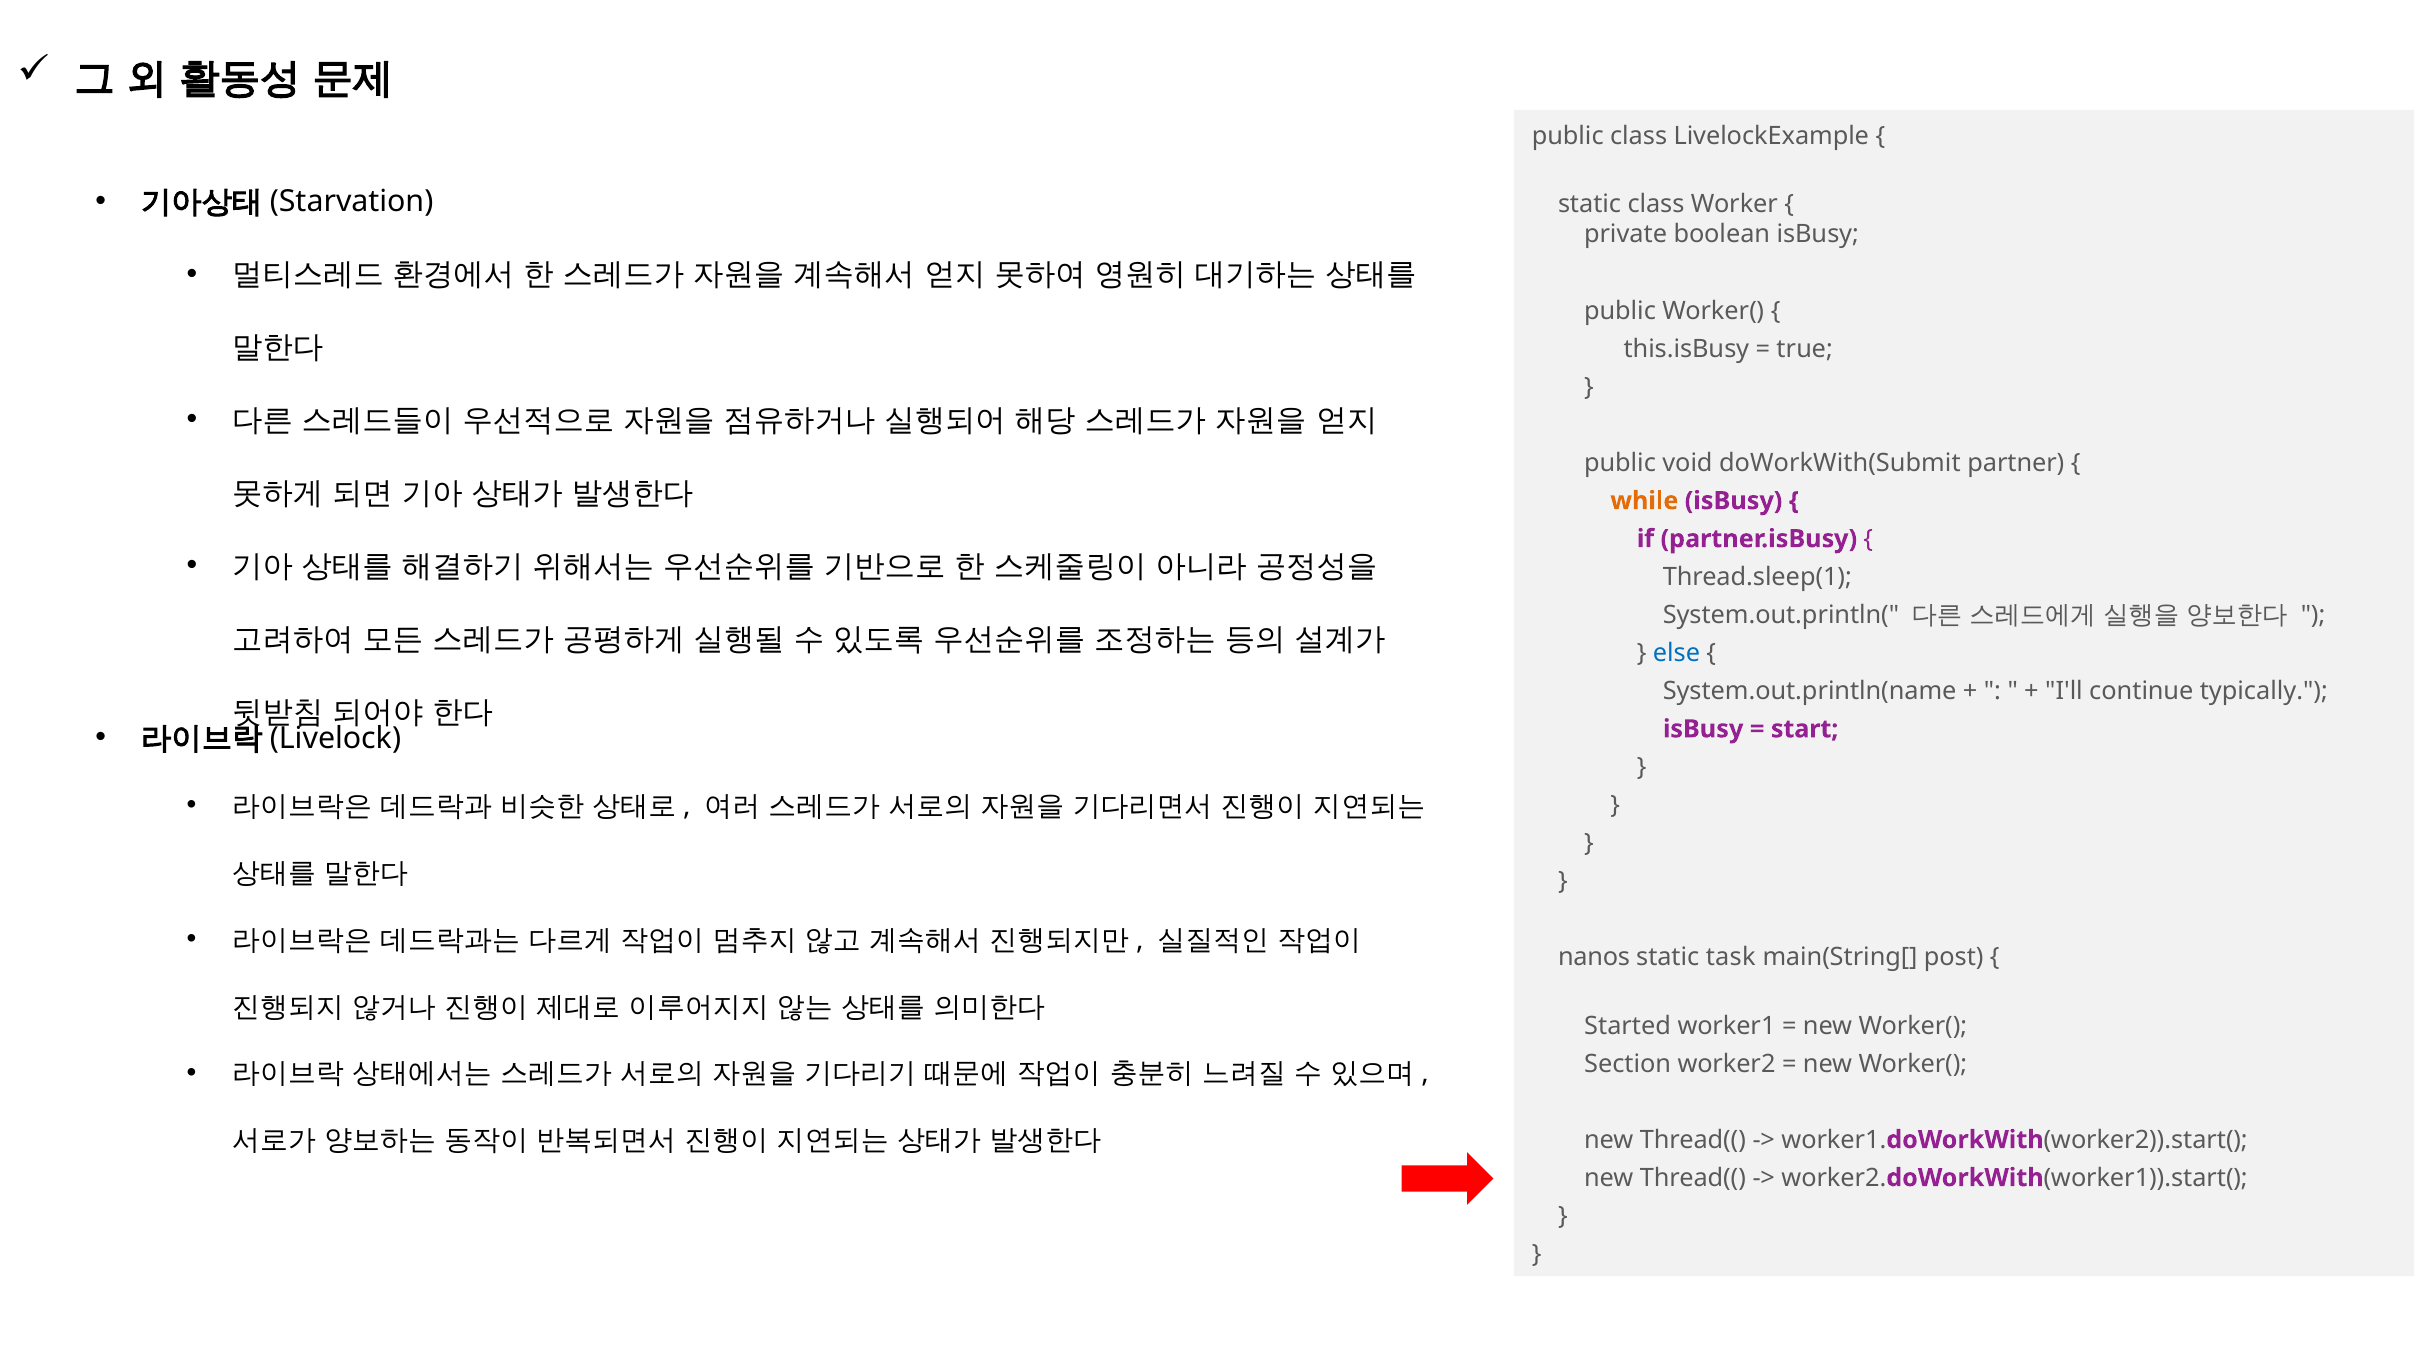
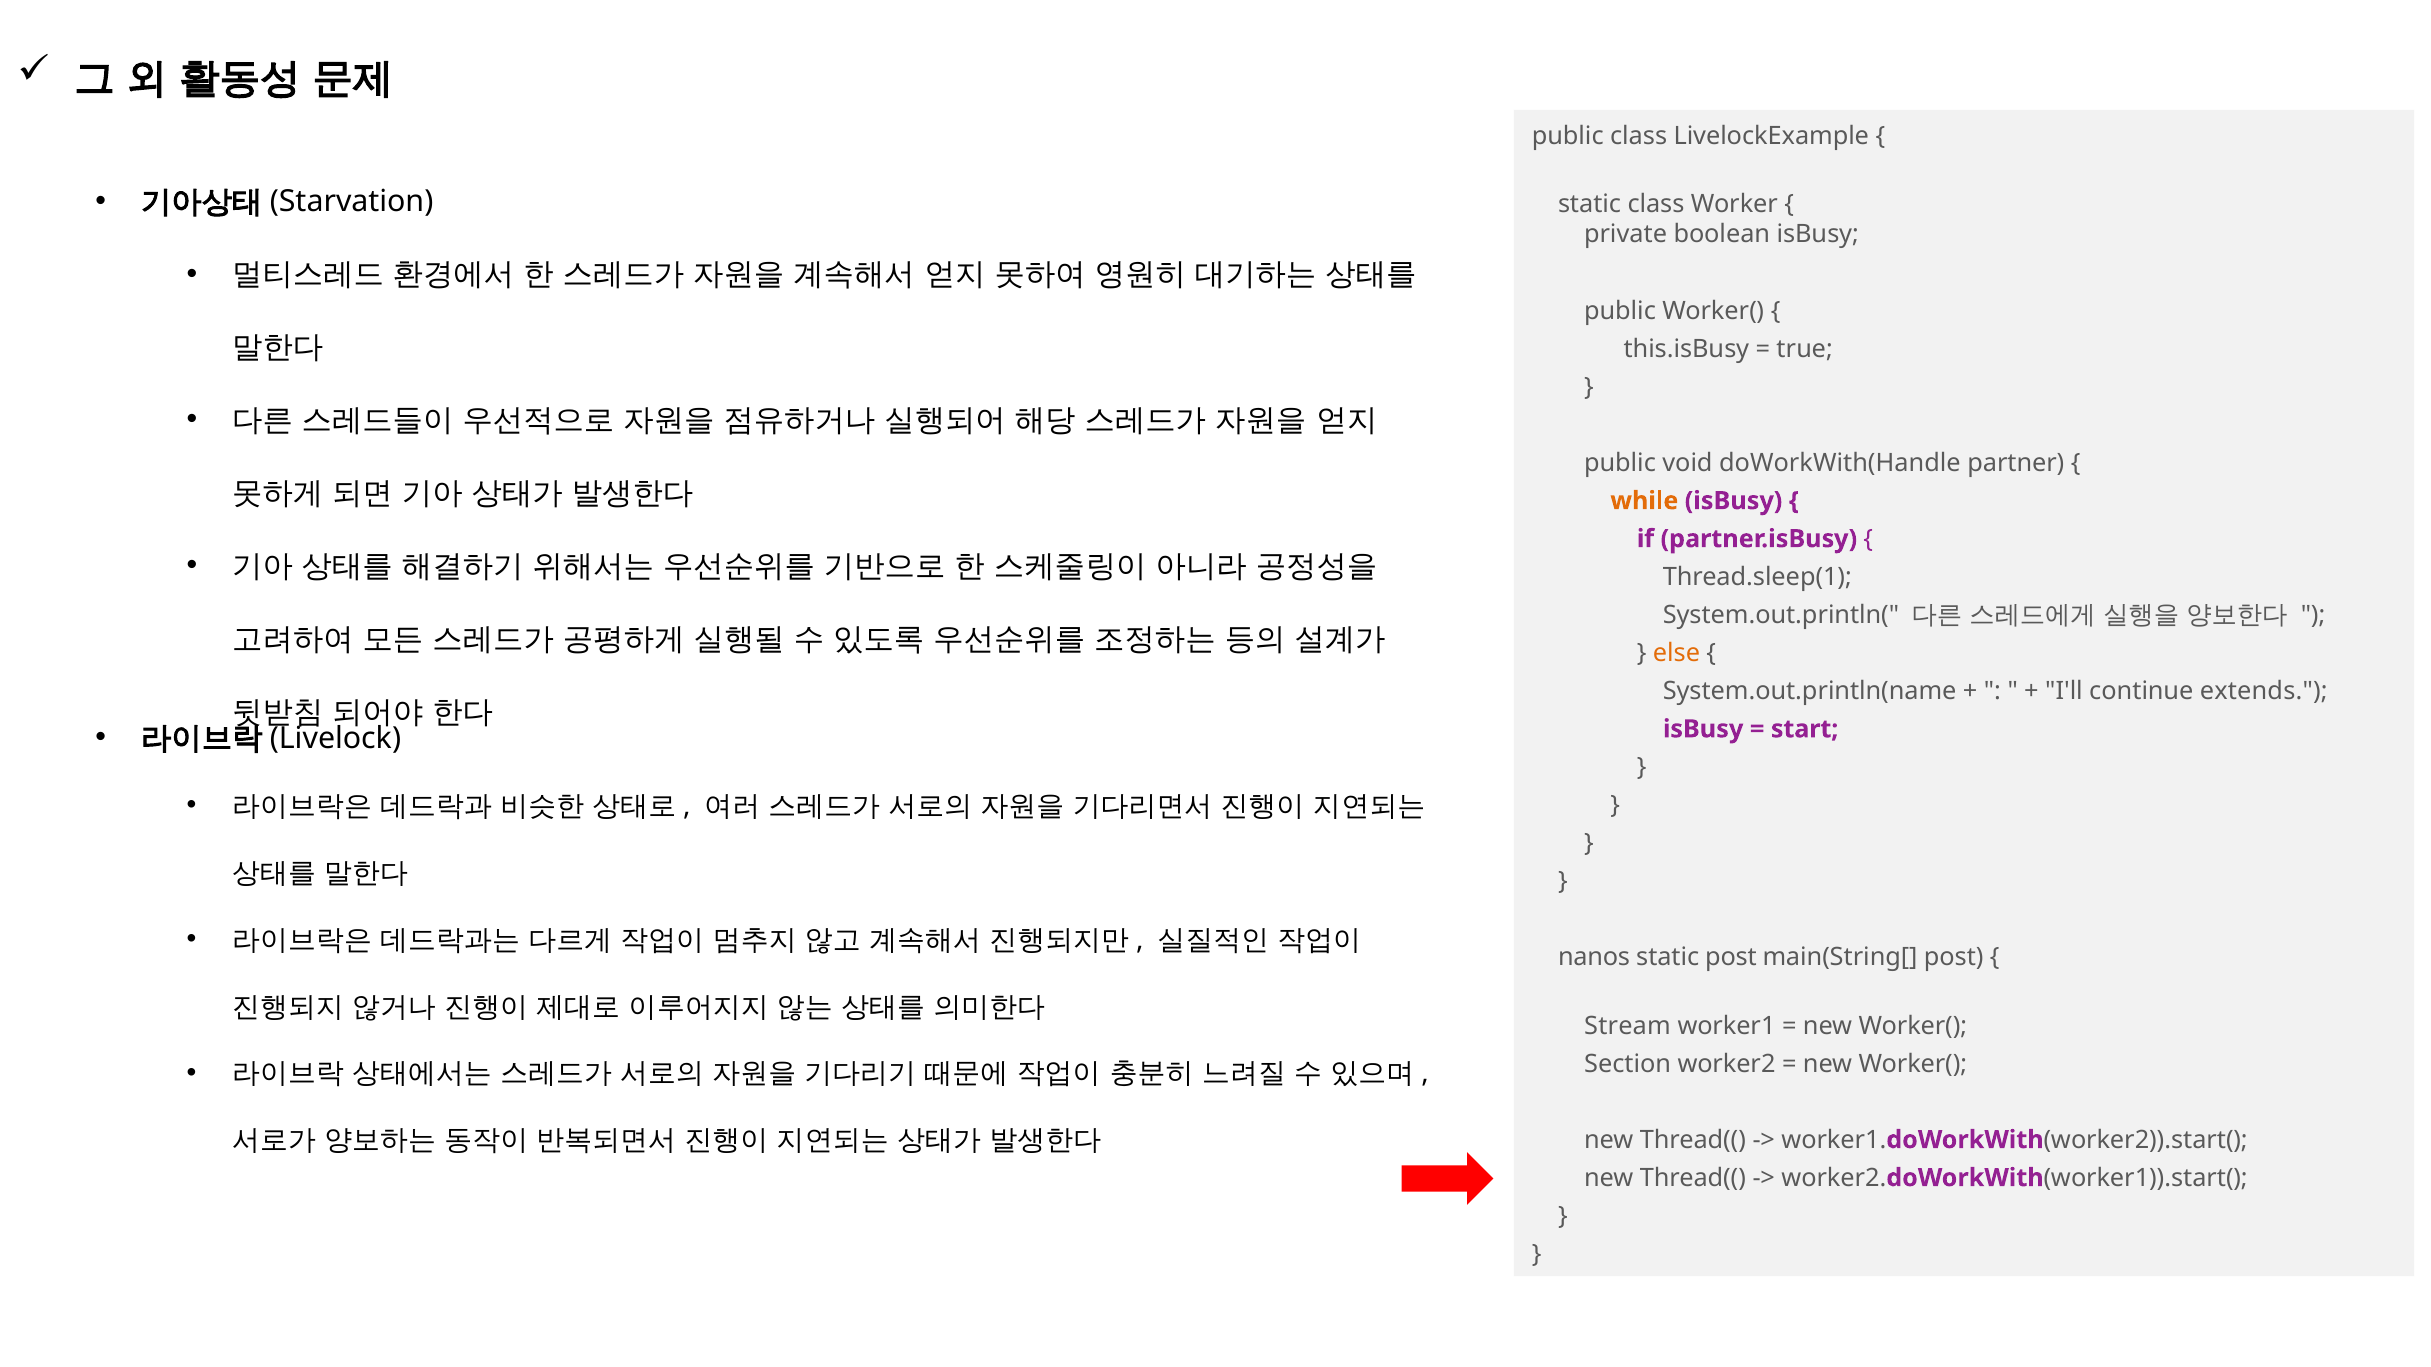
doWorkWith(Submit: doWorkWith(Submit -> doWorkWith(Handle (1840, 463)
else colour: blue -> orange (1676, 653)
typically: typically -> extends (2264, 691)
static task: task -> post (1731, 958)
Started: Started -> Stream (1628, 1026)
